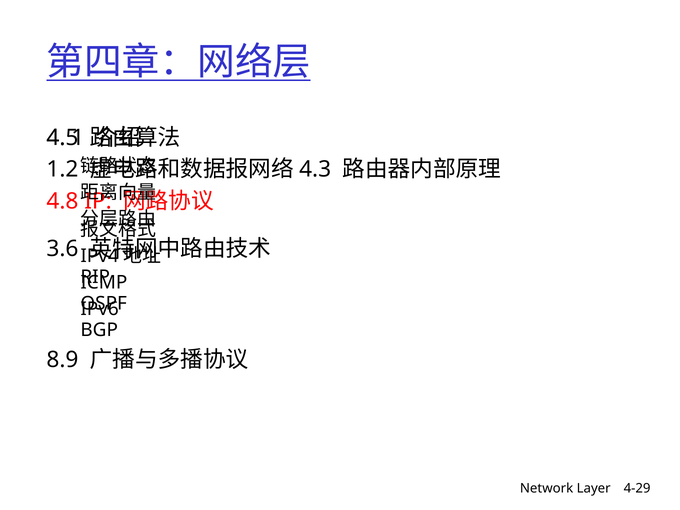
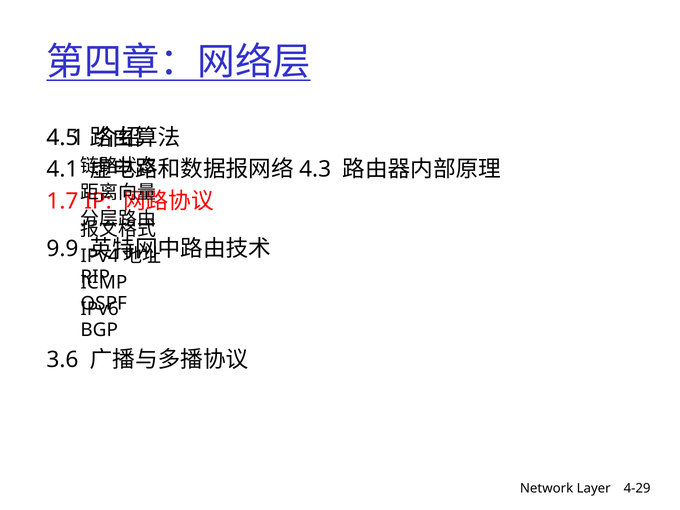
1.2: 1.2 -> 4.1 (62, 169)
4.8: 4.8 -> 1.7 (62, 201)
3.6: 3.6 -> 9.9 (62, 249)
8.9: 8.9 -> 3.6 (62, 360)
